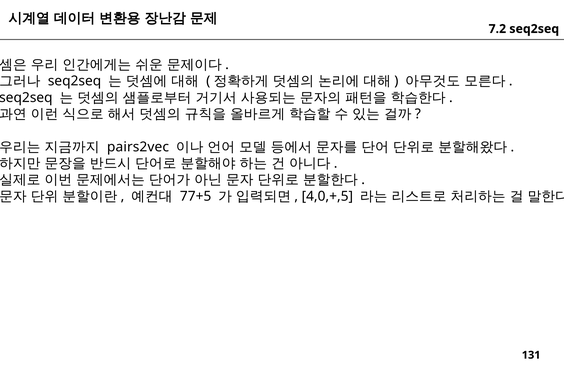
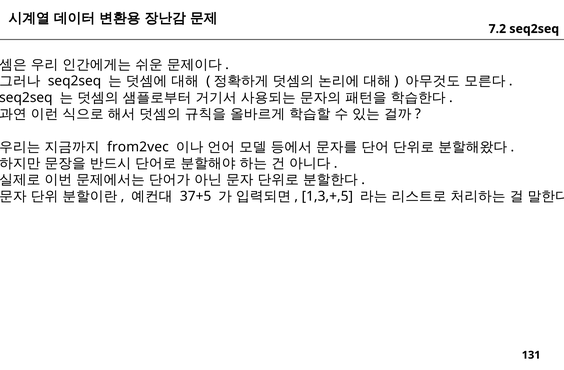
pairs2vec: pairs2vec -> from2vec (138, 147)
77+5: 77+5 -> 37+5 (196, 196)
4,0,+,5: 4,0,+,5 -> 1,3,+,5 (327, 196)
